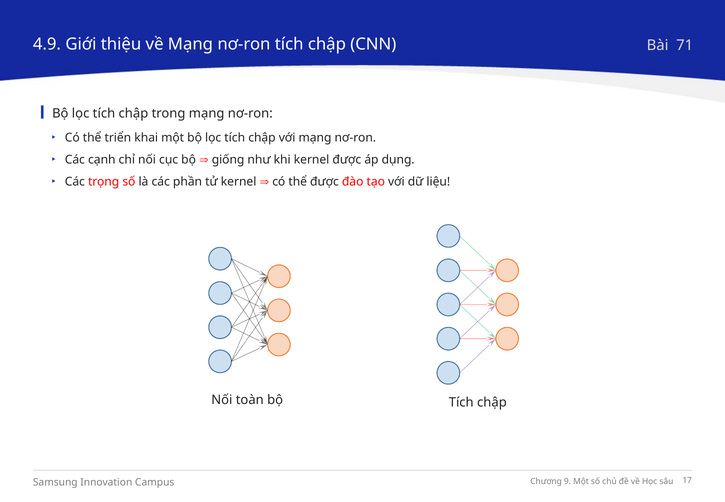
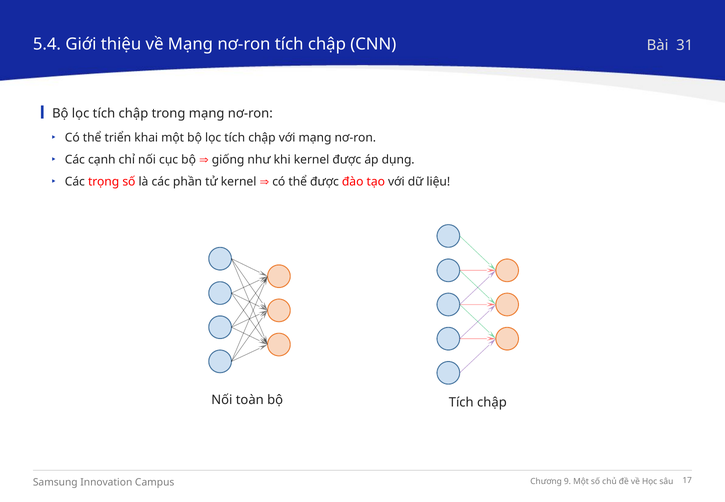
4.9: 4.9 -> 5.4 (47, 44)
71: 71 -> 31 (685, 45)
